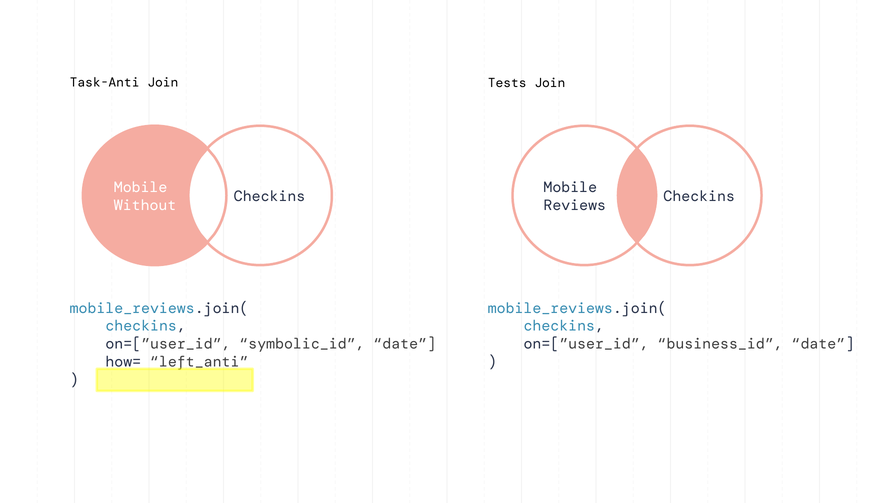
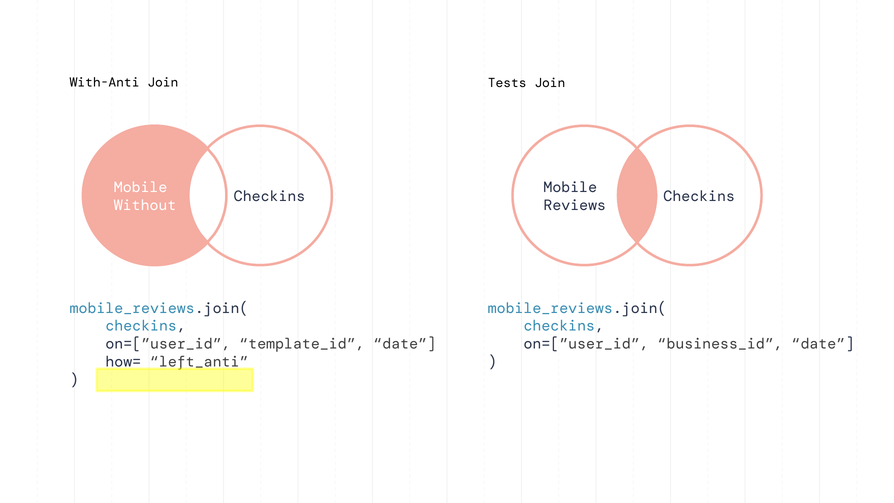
Task-Anti: Task-Anti -> With-Anti (105, 82)
symbolic_id: symbolic_id -> template_id (302, 344)
